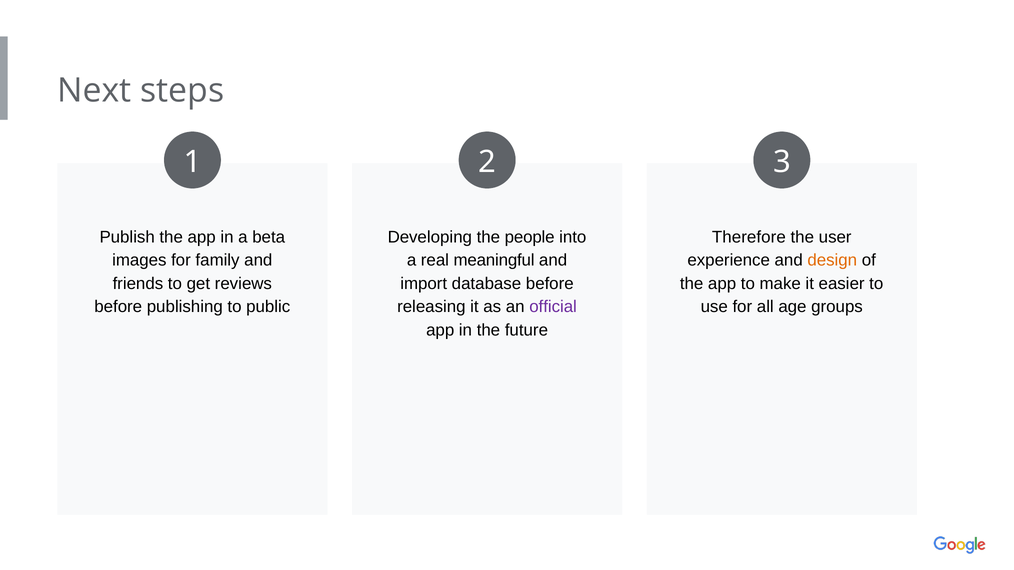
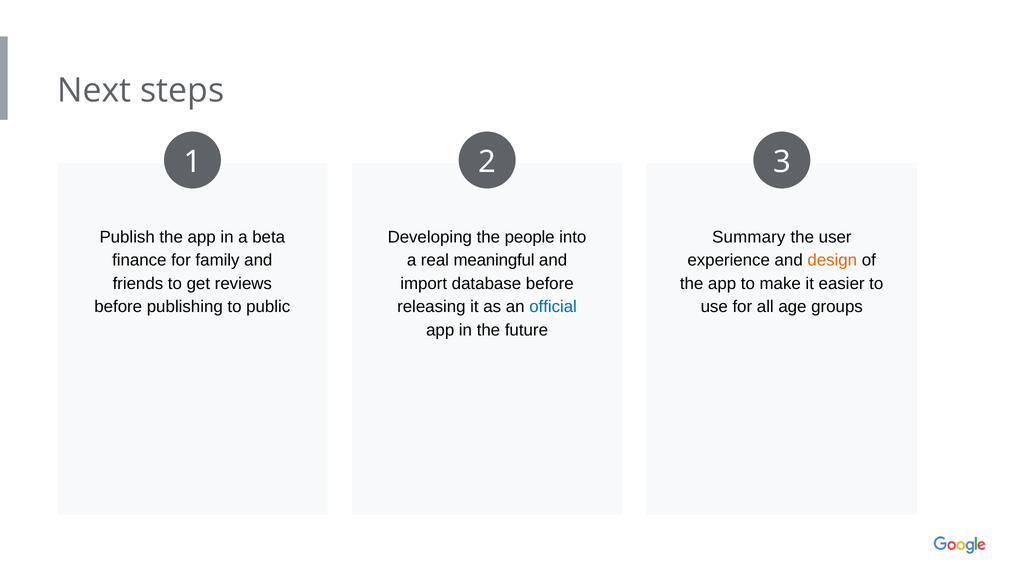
Therefore: Therefore -> Summary (749, 237)
images: images -> finance (139, 260)
official colour: purple -> blue (553, 307)
